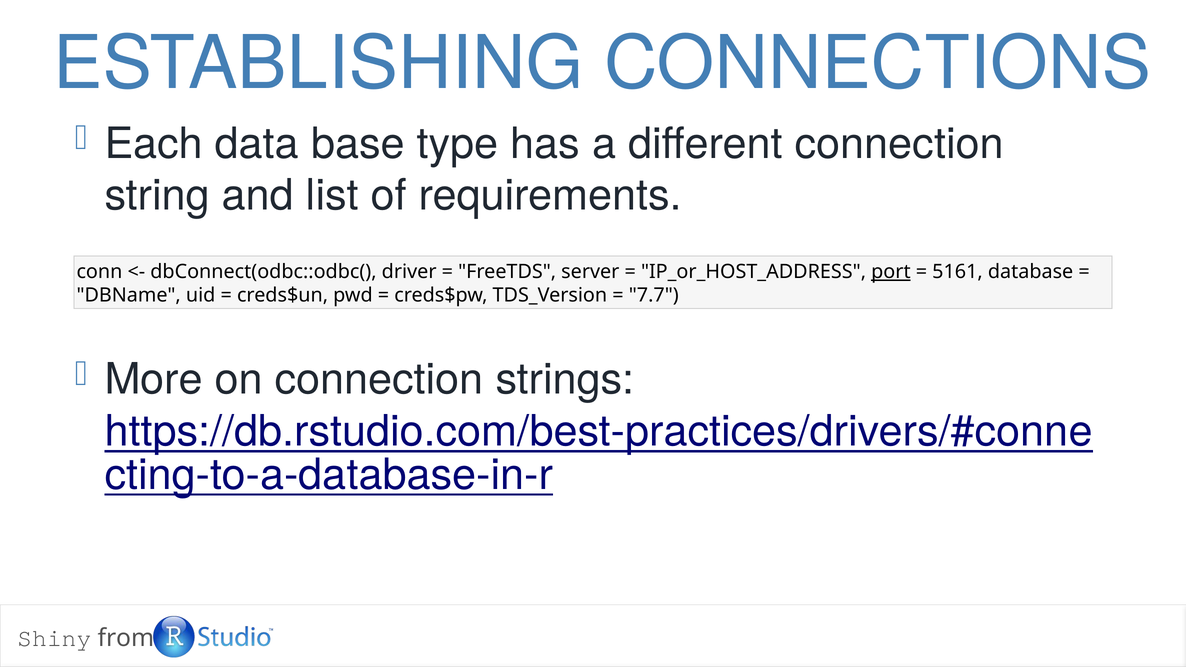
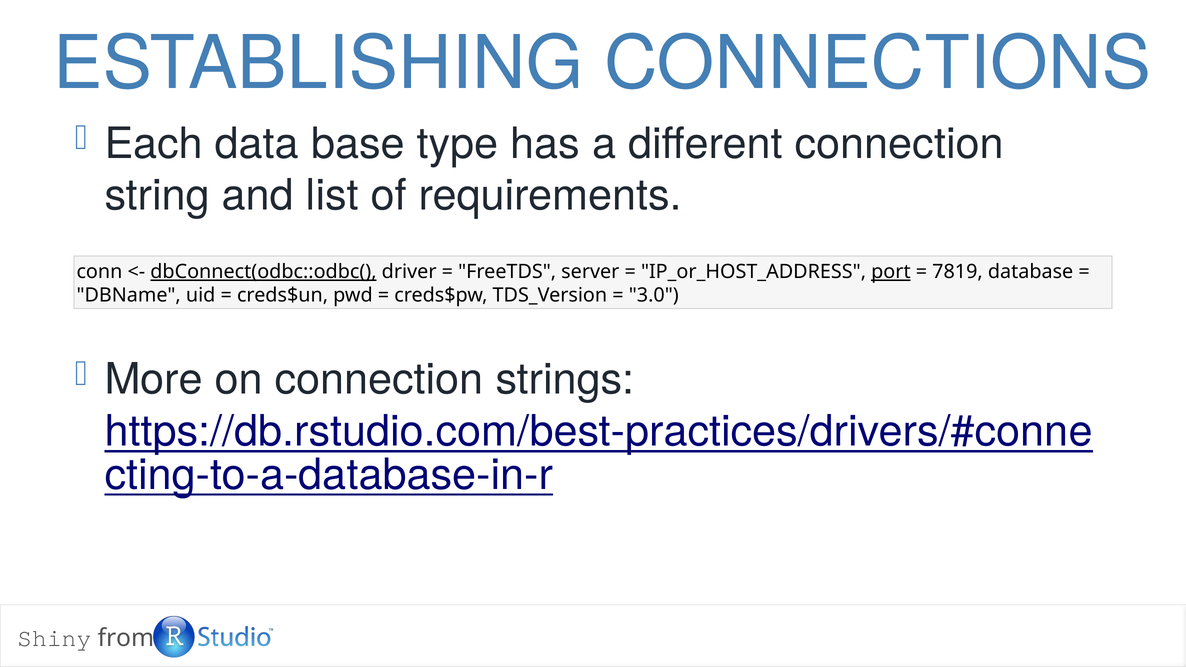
dbConnect(odbc::odbc( underline: none -> present (263, 272)
5161: 5161 -> 7819 (957, 272)
7.7: 7.7 -> 3.0 (654, 296)
